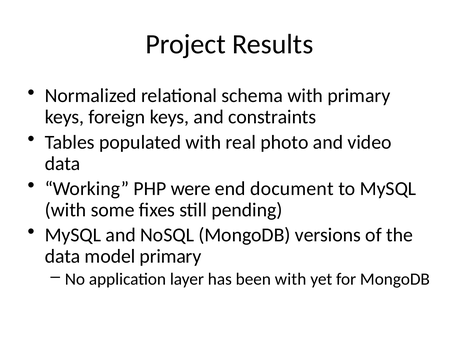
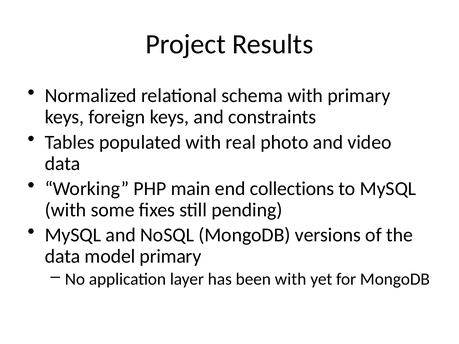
were: were -> main (191, 189)
document: document -> collections (292, 189)
